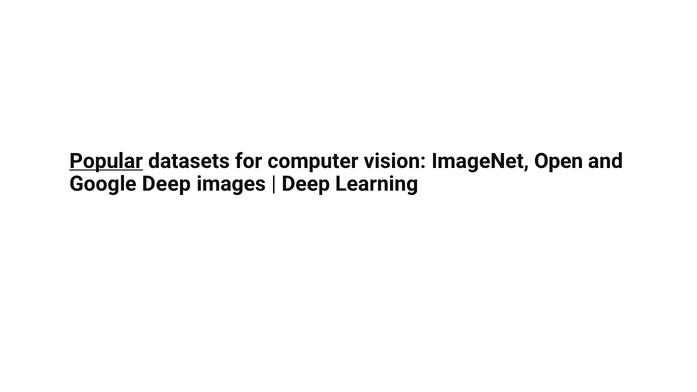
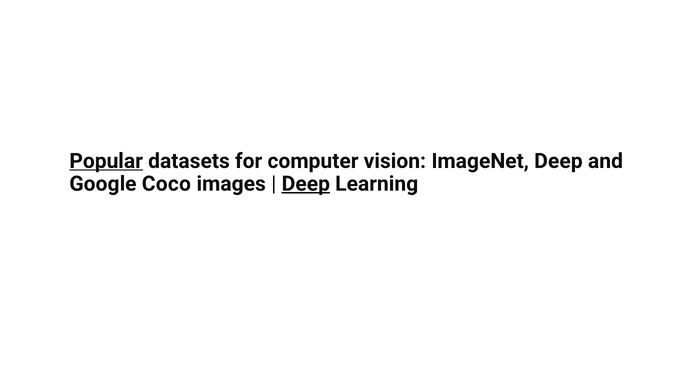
ImageNet Open: Open -> Deep (558, 161)
Google Deep: Deep -> Coco (166, 184)
Deep underline: none -> present (306, 184)
